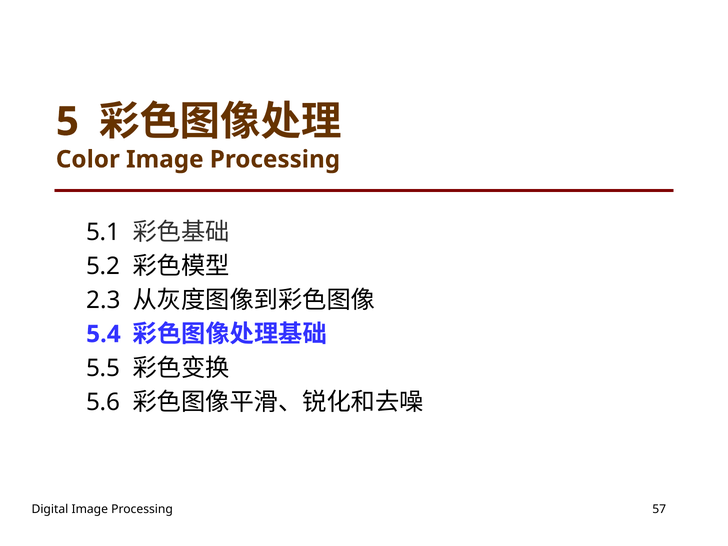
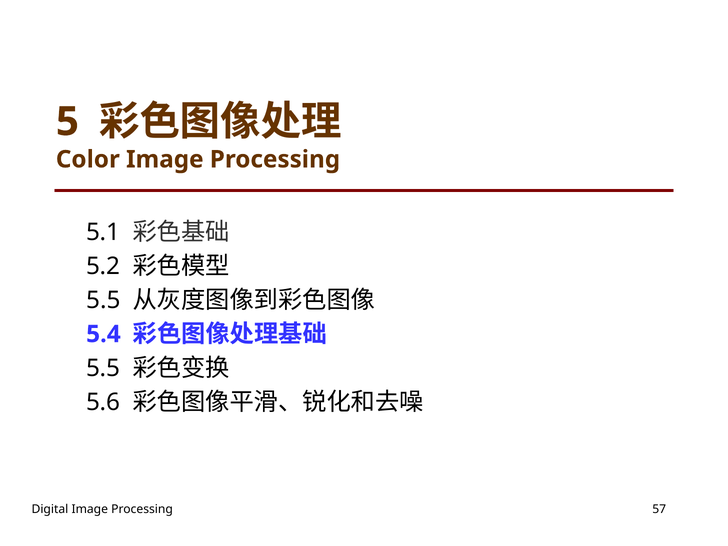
2.3: 2.3 -> 5.5 (103, 300)
